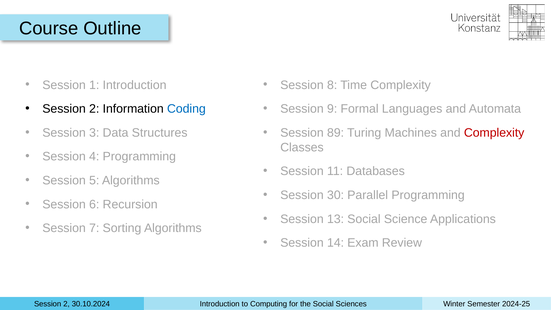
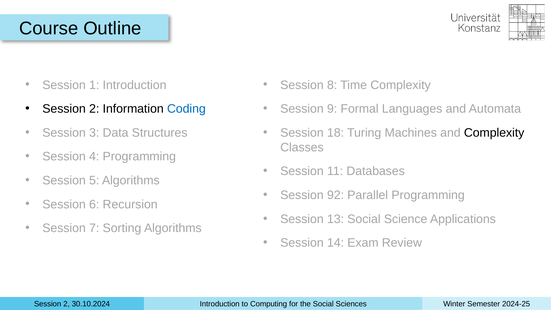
89: 89 -> 18 (336, 133)
Complexity colour: red -> black (494, 133)
30: 30 -> 92 (336, 195)
